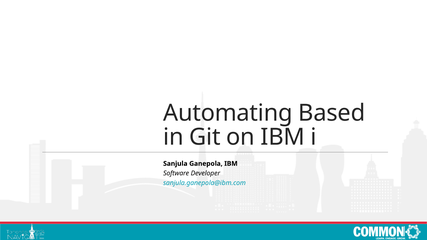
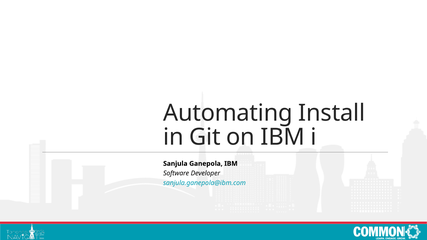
Based: Based -> Install (332, 113)
